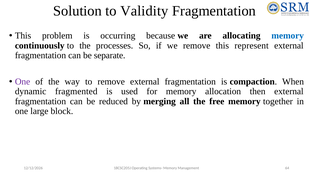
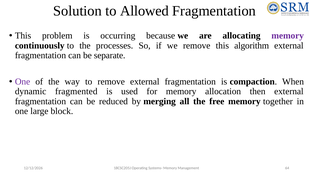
Validity: Validity -> Allowed (144, 11)
memory colour: blue -> purple (288, 36)
represent: represent -> algorithm (252, 46)
